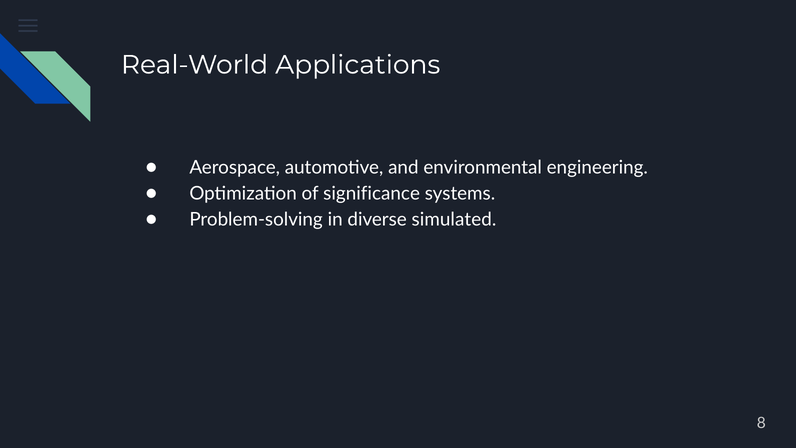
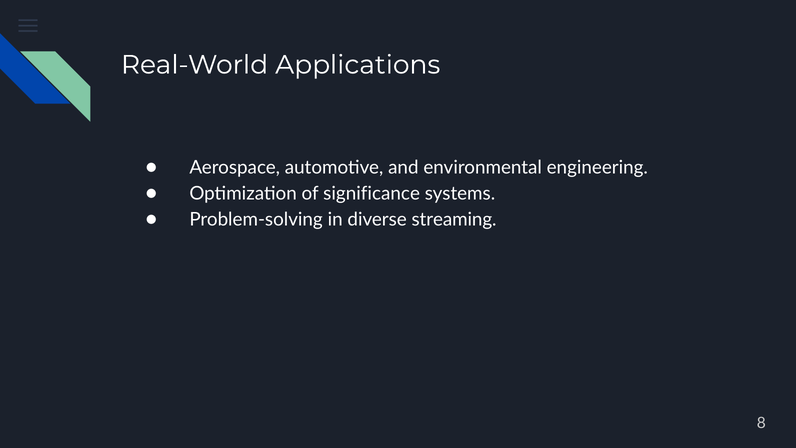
simulated: simulated -> streaming (454, 219)
